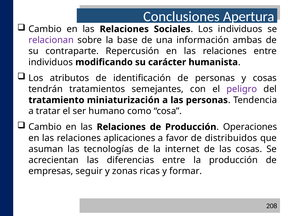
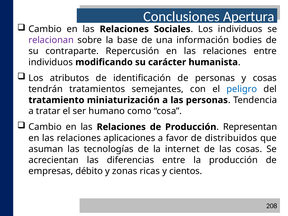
ambas: ambas -> bodies (247, 40)
peligro colour: purple -> blue (242, 89)
Operaciones: Operaciones -> Representan (250, 127)
seguir: seguir -> débito (89, 171)
formar: formar -> cientos (186, 171)
